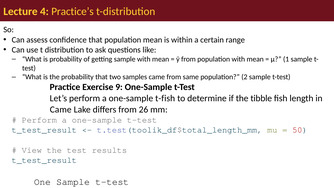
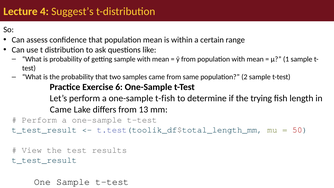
Practice’s: Practice’s -> Suggest’s (72, 11)
9: 9 -> 6 (119, 87)
tibble: tibble -> trying (261, 98)
26: 26 -> 13 (143, 109)
